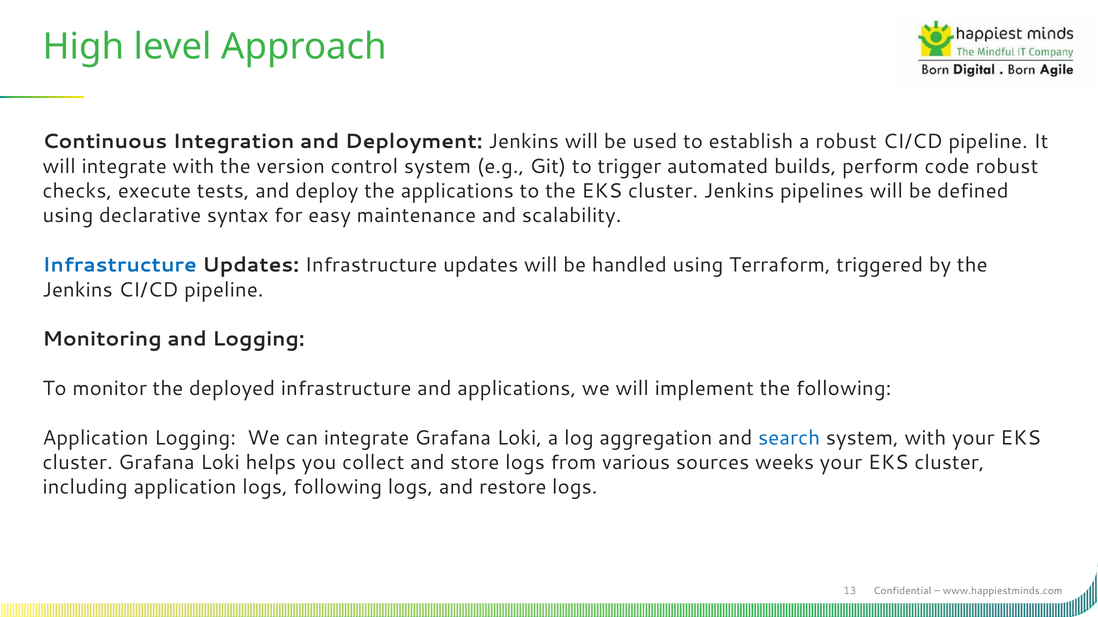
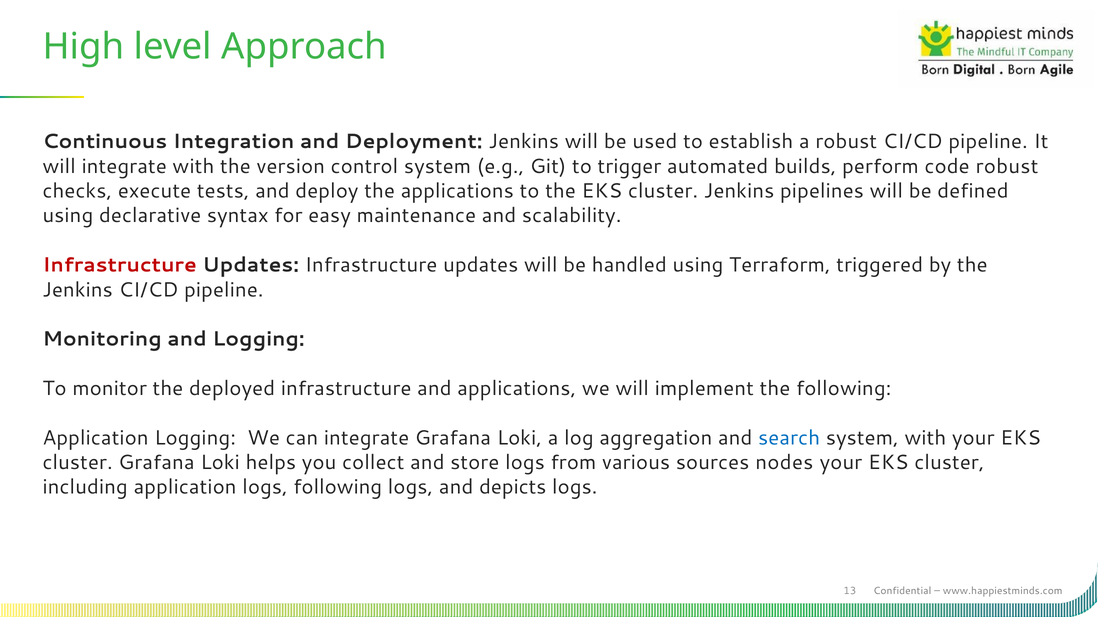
Infrastructure colour: blue -> red (120, 265)
weeks: weeks -> nodes (784, 463)
restore: restore -> depicts (513, 488)
